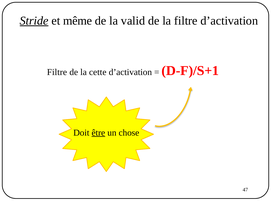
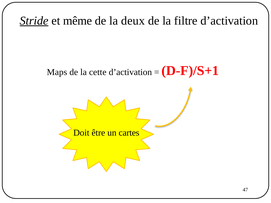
valid: valid -> deux (133, 21)
Filtre: Filtre -> Maps (57, 72)
être underline: present -> none (98, 133)
chose: chose -> cartes (129, 133)
